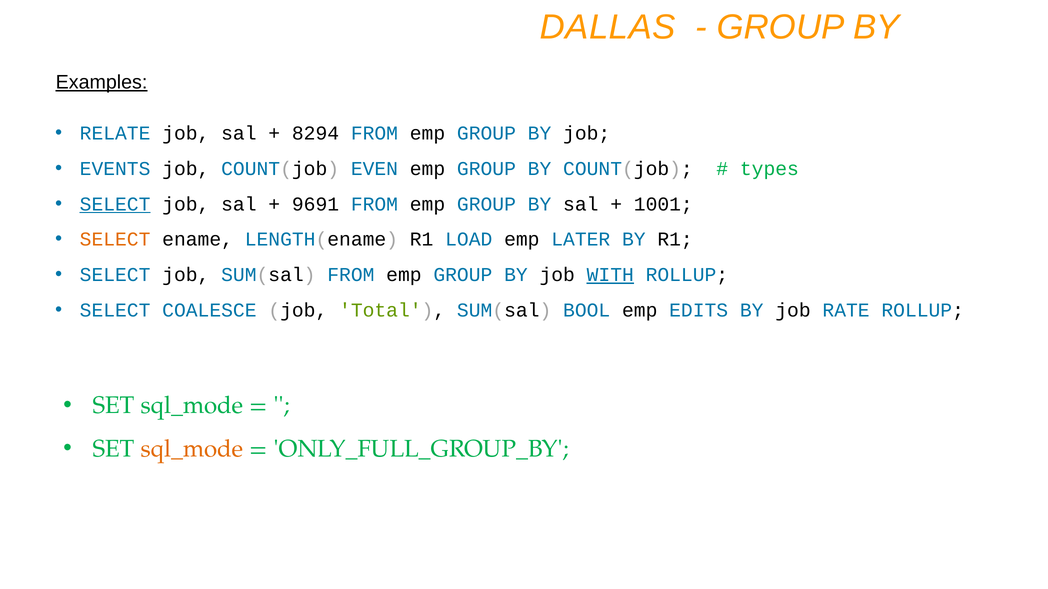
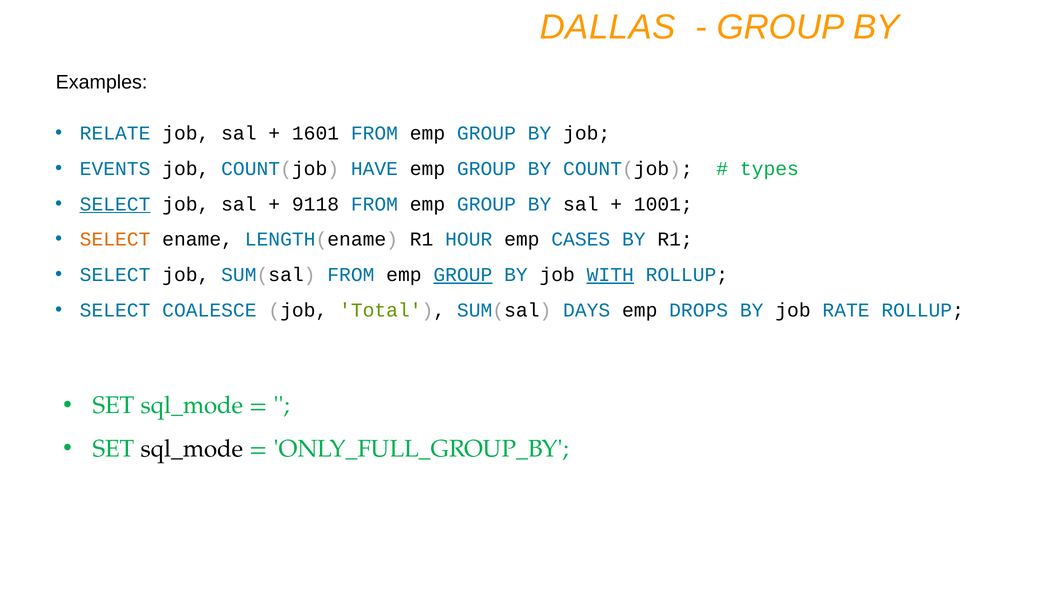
Examples underline: present -> none (102, 82)
8294: 8294 -> 1601 (316, 134)
EVEN: EVEN -> HAVE (374, 169)
9691: 9691 -> 9118 (316, 204)
LOAD: LOAD -> HOUR (469, 240)
LATER: LATER -> CASES (581, 240)
GROUP underline: none -> present (463, 275)
BOOL: BOOL -> DAYS (587, 310)
EDITS: EDITS -> DROPS (699, 310)
sql_mode colour: orange -> black (192, 449)
